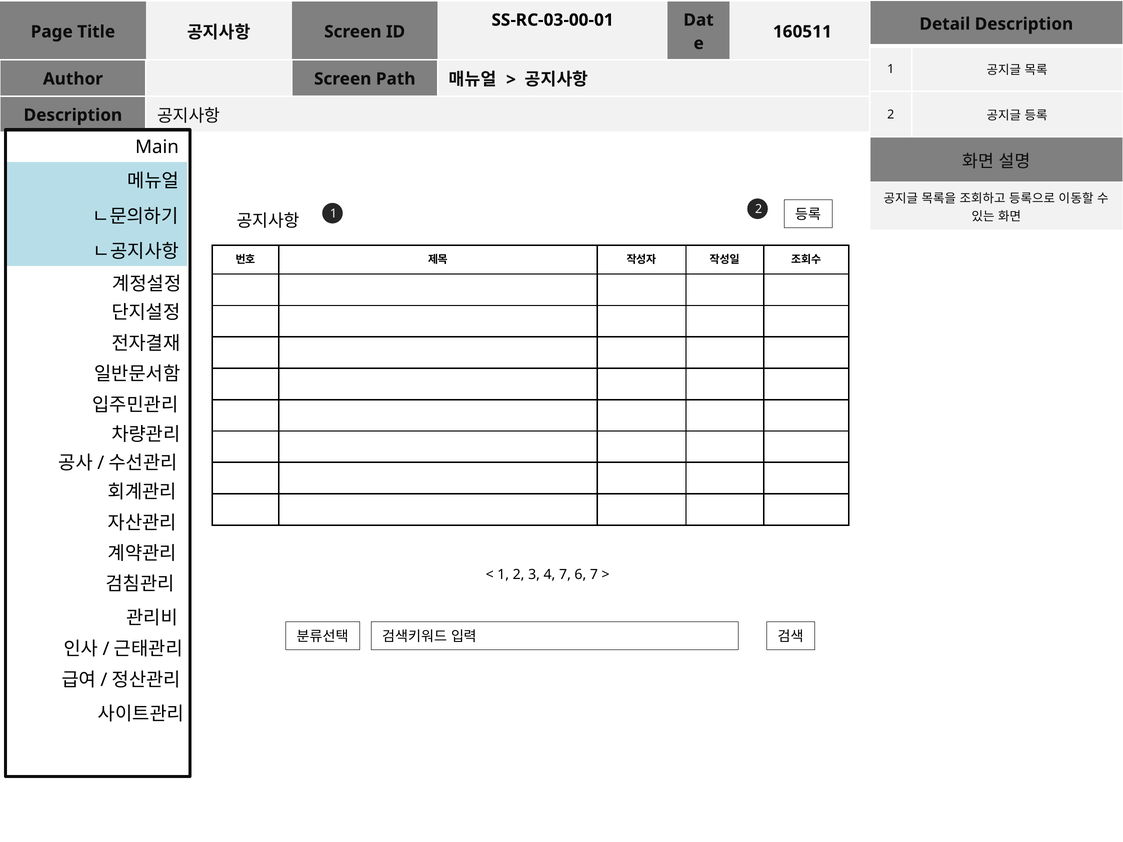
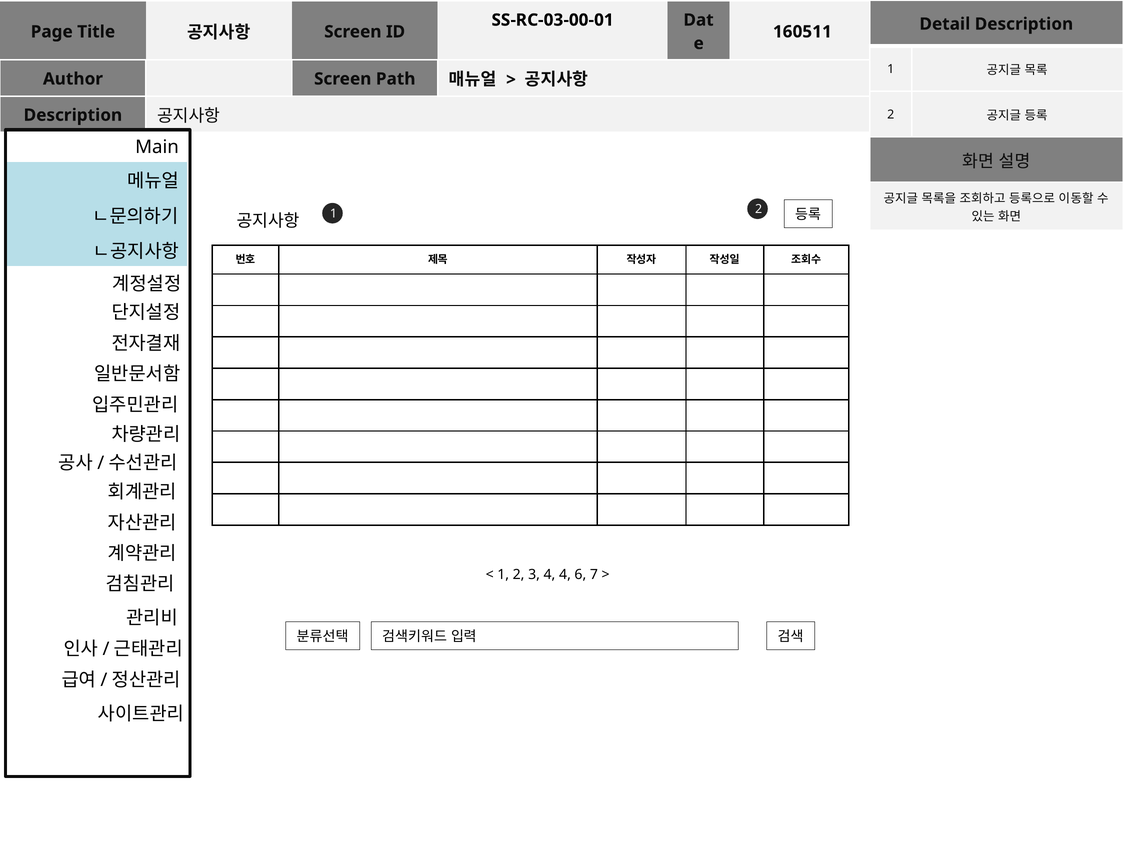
4 7: 7 -> 4 (565, 575)
